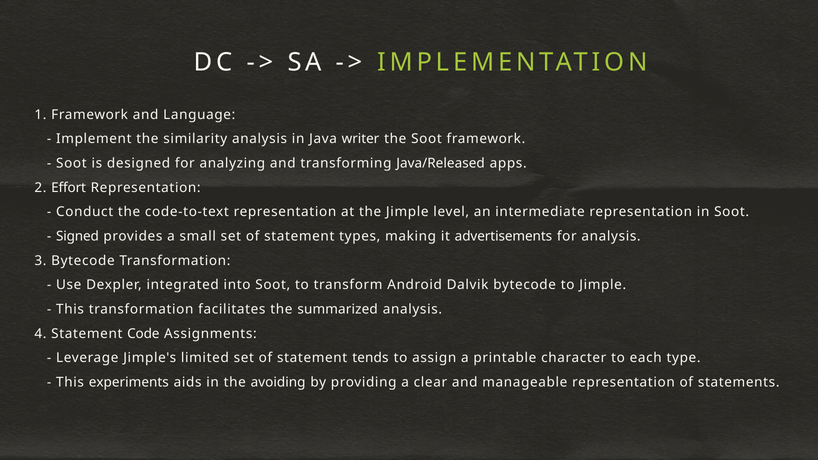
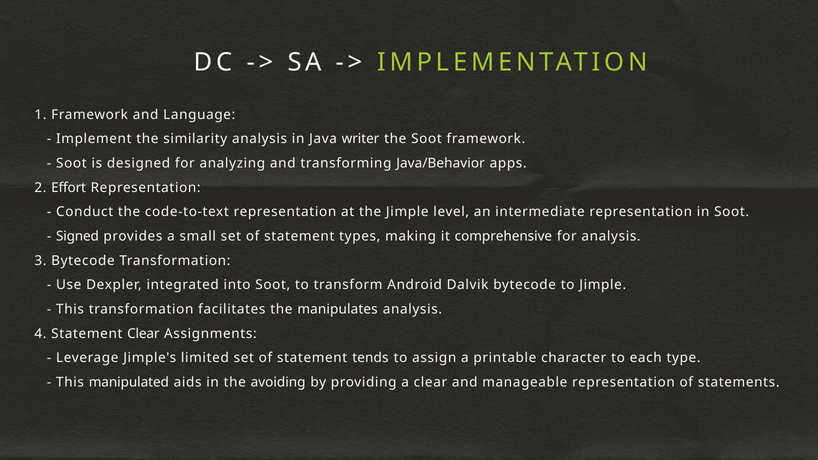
Java/Released: Java/Released -> Java/Behavior (441, 163)
advertisements: advertisements -> comprehensive (503, 236)
summarized: summarized -> manipulates (338, 309)
Statement Code: Code -> Clear (143, 334)
experiments: experiments -> manipulated (129, 382)
